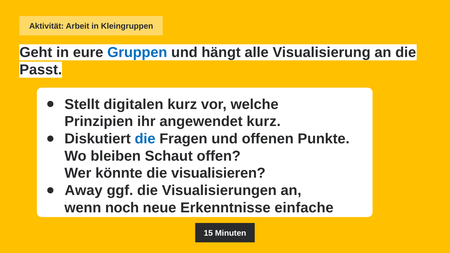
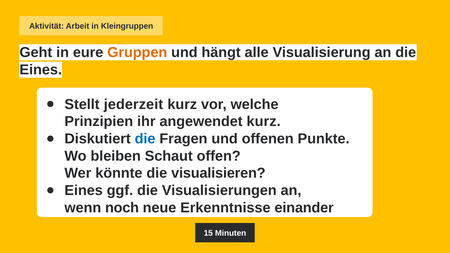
Gruppen colour: blue -> orange (137, 53)
Passt: Passt -> Eines (41, 70)
digitalen: digitalen -> jederzeit (133, 104)
Away: Away -> Eines (84, 191)
einfache: einfache -> einander (304, 208)
